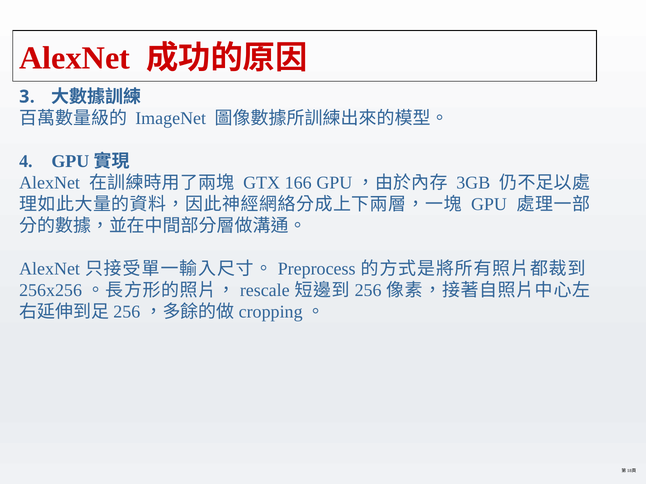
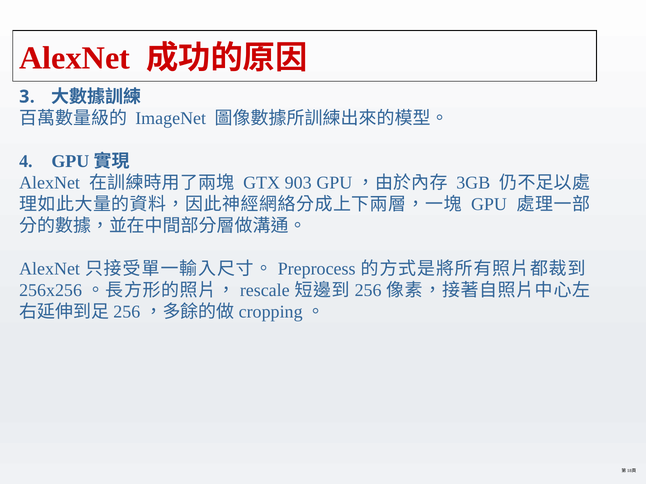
166: 166 -> 903 (298, 183)
